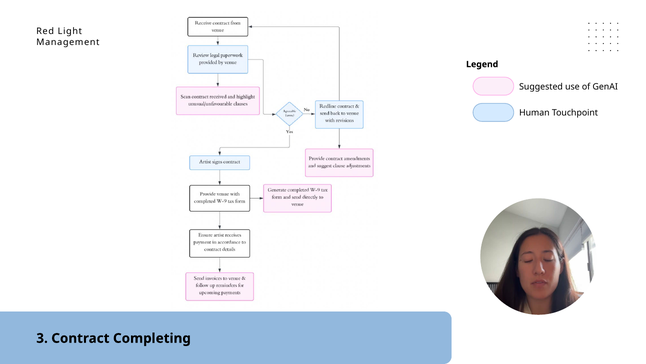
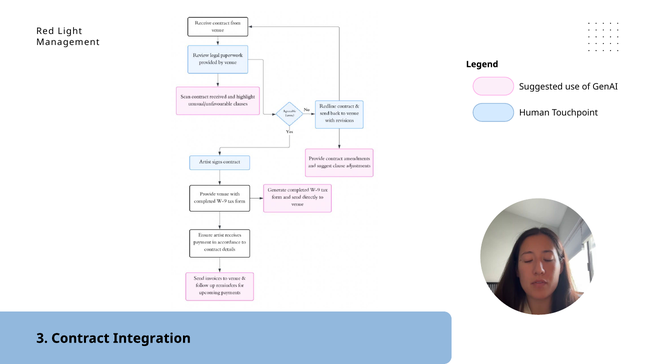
Completing: Completing -> Integration (152, 338)
